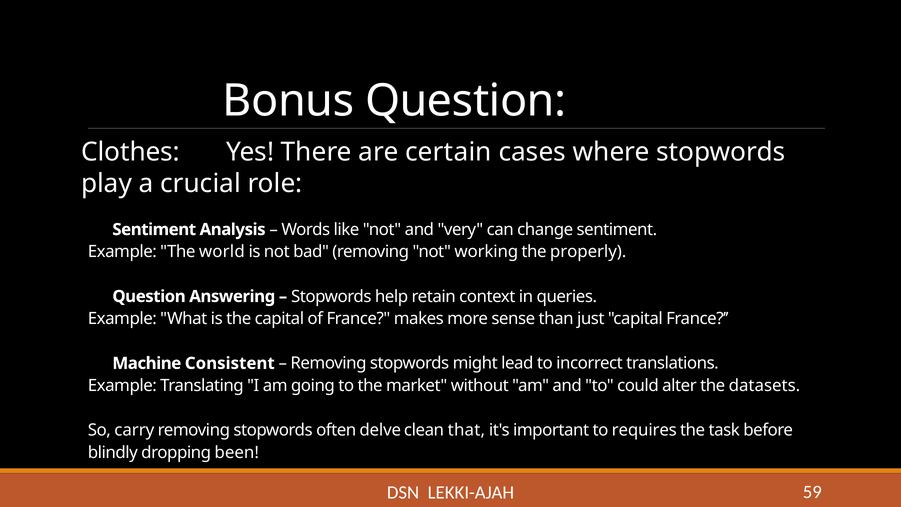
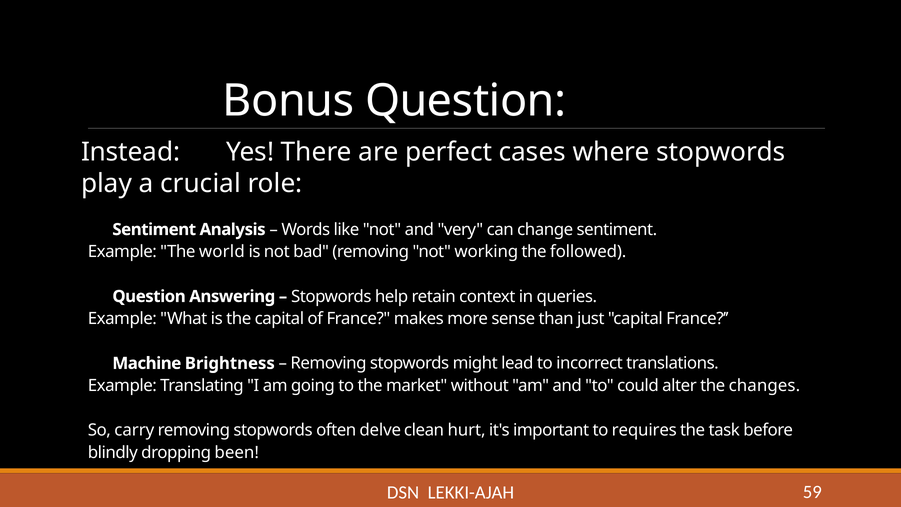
Clothes: Clothes -> Instead (131, 152)
certain: certain -> perfect (449, 152)
properly: properly -> followed (588, 252)
Consistent: Consistent -> Brightness (230, 363)
datasets: datasets -> changes (764, 386)
that: that -> hurt (467, 430)
